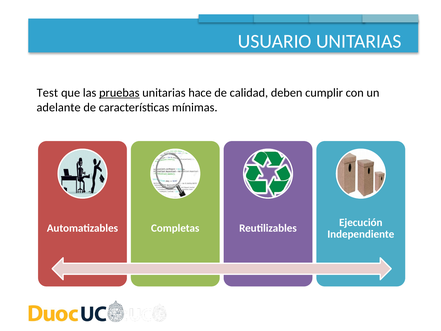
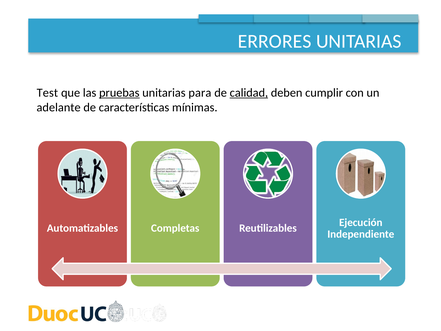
USUARIO: USUARIO -> ERRORES (275, 41)
hace: hace -> para (200, 93)
calidad underline: none -> present (249, 93)
